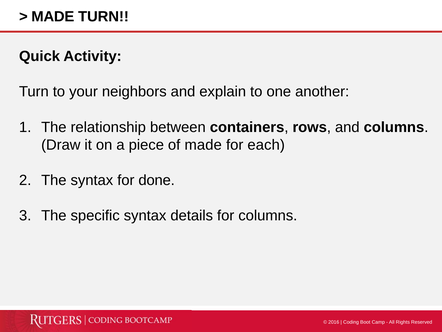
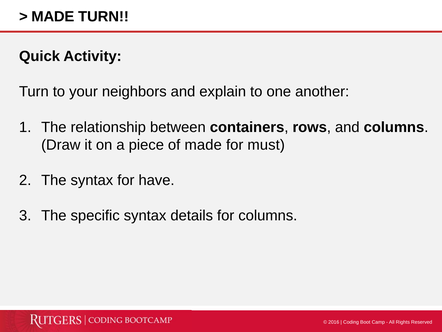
each: each -> must (266, 145)
done: done -> have (157, 180)
